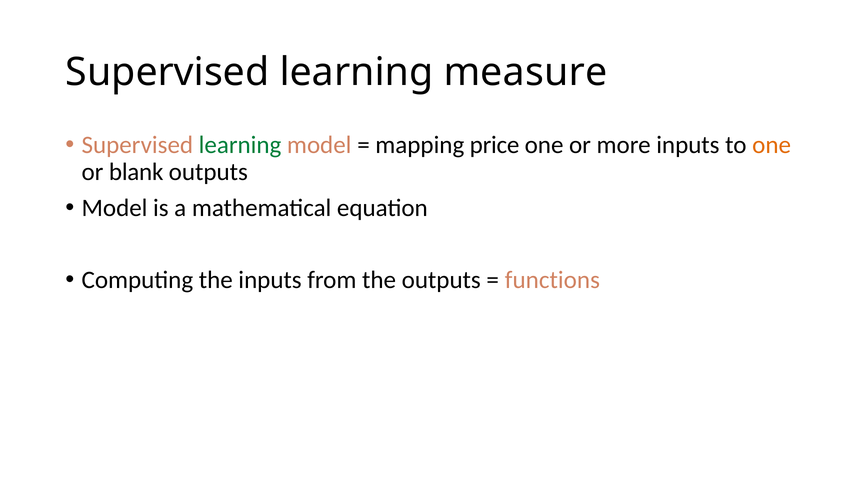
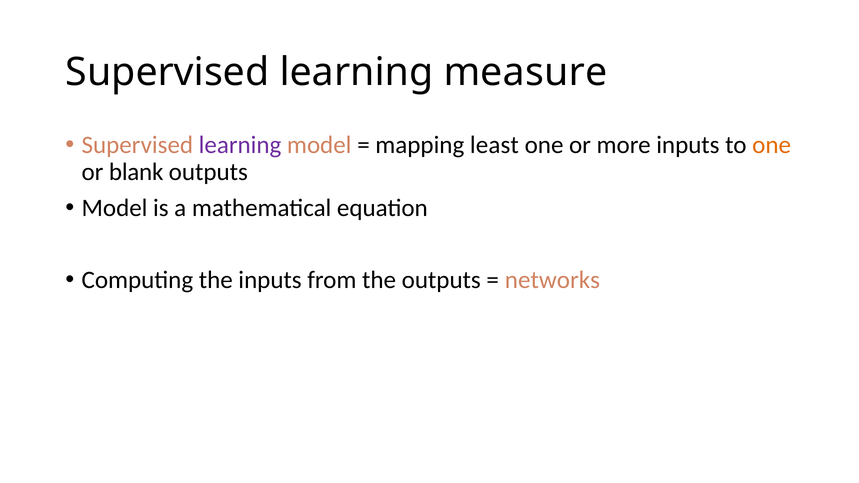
learning colour: green -> purple (240, 145)
price: price -> least (494, 145)
functions: functions -> networks (552, 280)
